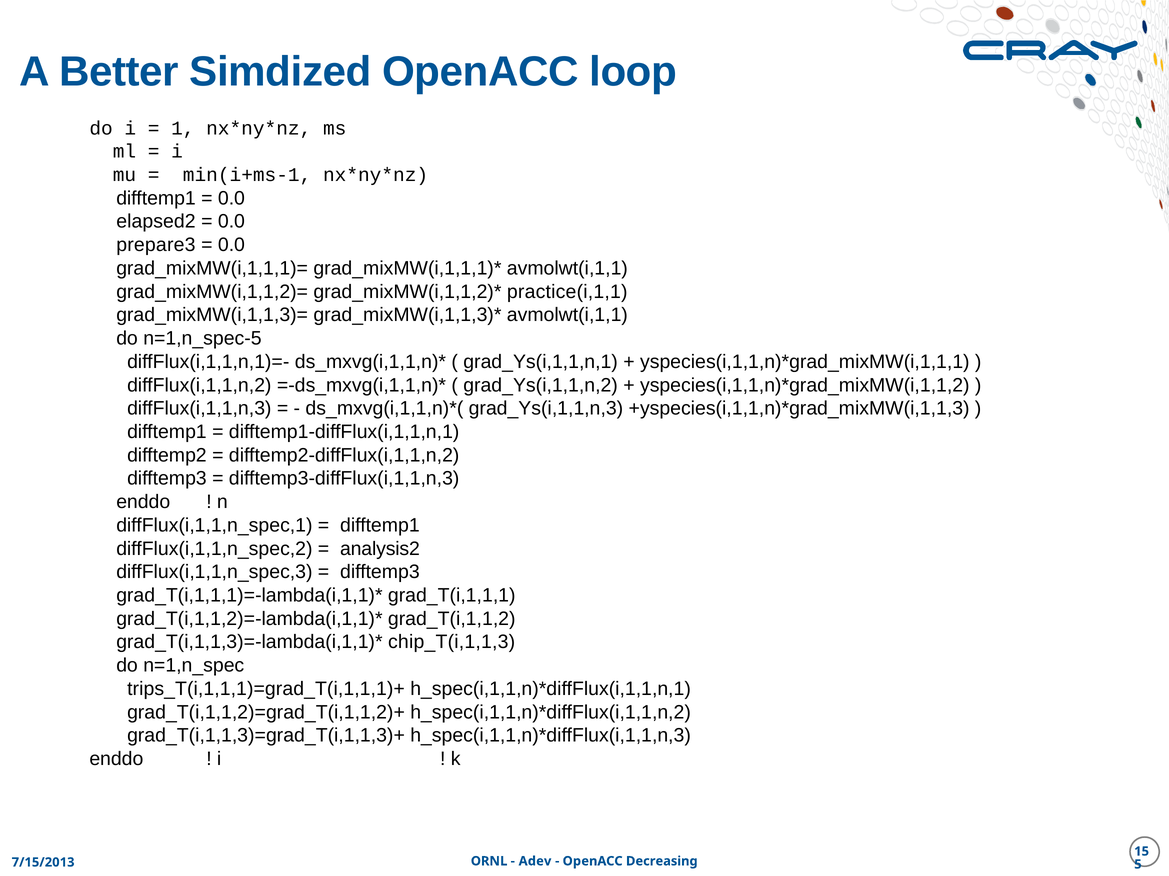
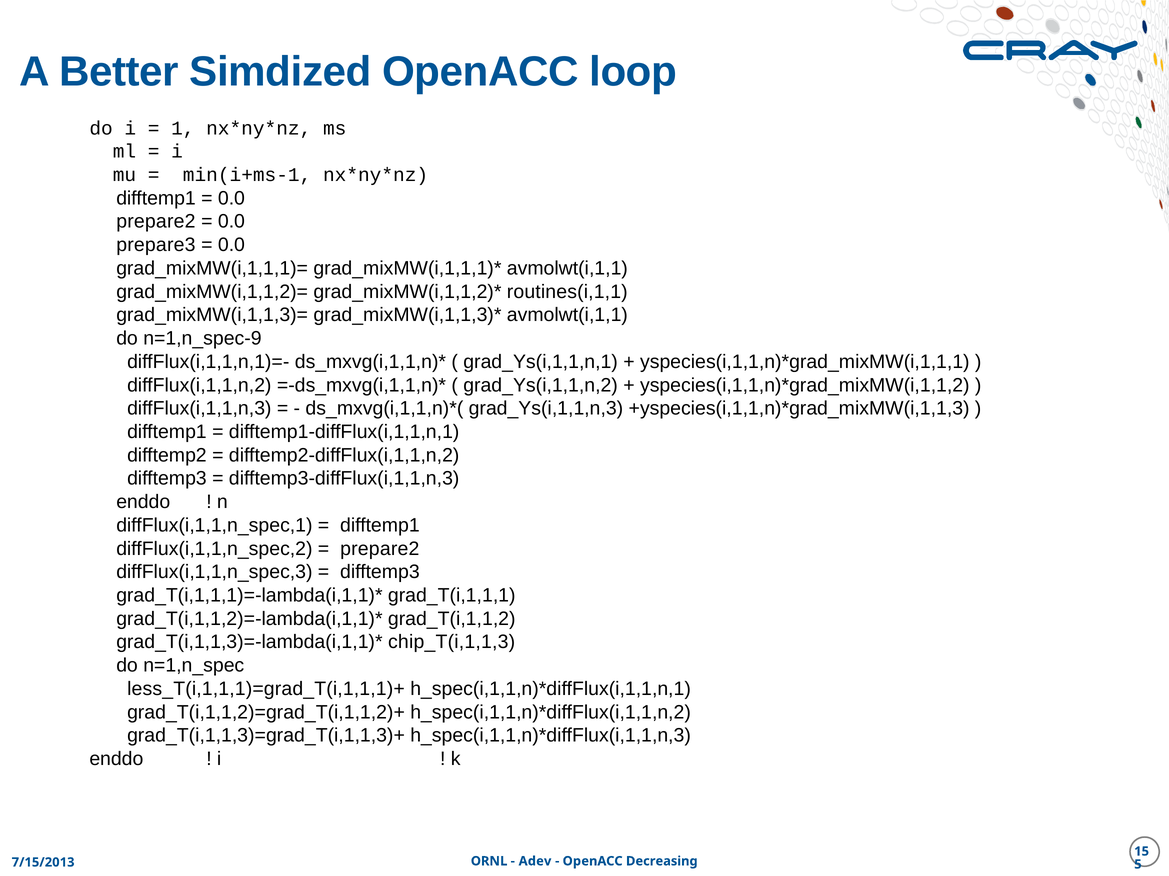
elapsed2: elapsed2 -> prepare2 (156, 222)
practice(i,1,1: practice(i,1,1 -> routines(i,1,1 (567, 292)
n=1,n_spec-5: n=1,n_spec-5 -> n=1,n_spec-9 (202, 339)
analysis2: analysis2 -> prepare2 (380, 549)
trips_T(i,1,1,1)=grad_T(i,1,1,1)+: trips_T(i,1,1,1)=grad_T(i,1,1,1)+ -> less_T(i,1,1,1)=grad_T(i,1,1,1)+ (266, 689)
